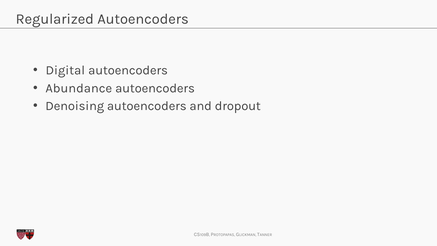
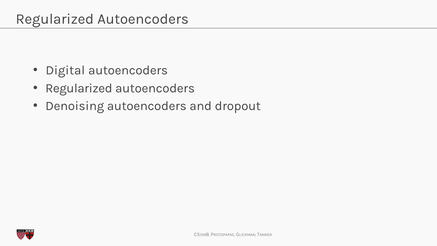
Abundance: Abundance -> Regularized (79, 88)
